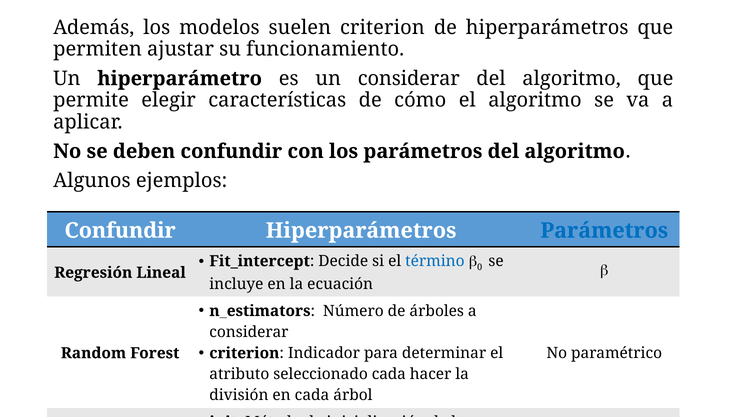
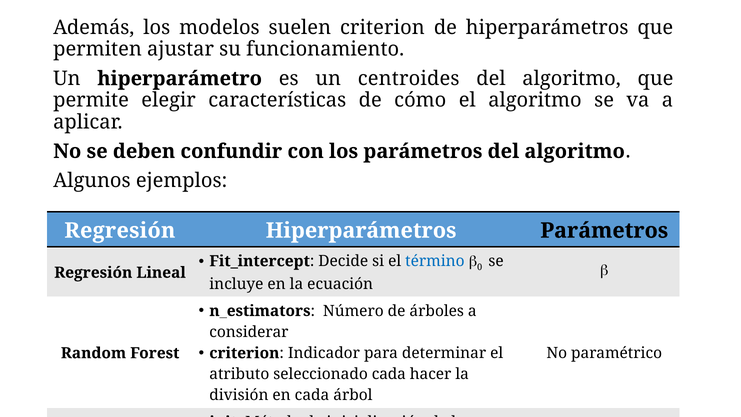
un considerar: considerar -> centroides (409, 79)
Confundir: Confundir -> Regresión (120, 231)
Parámetros colour: blue -> black (604, 231)
